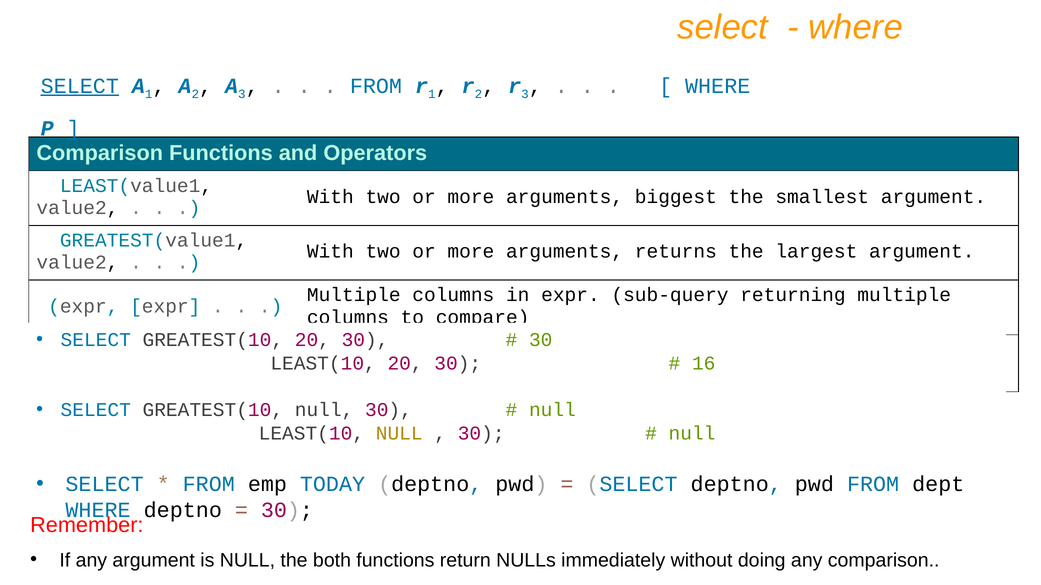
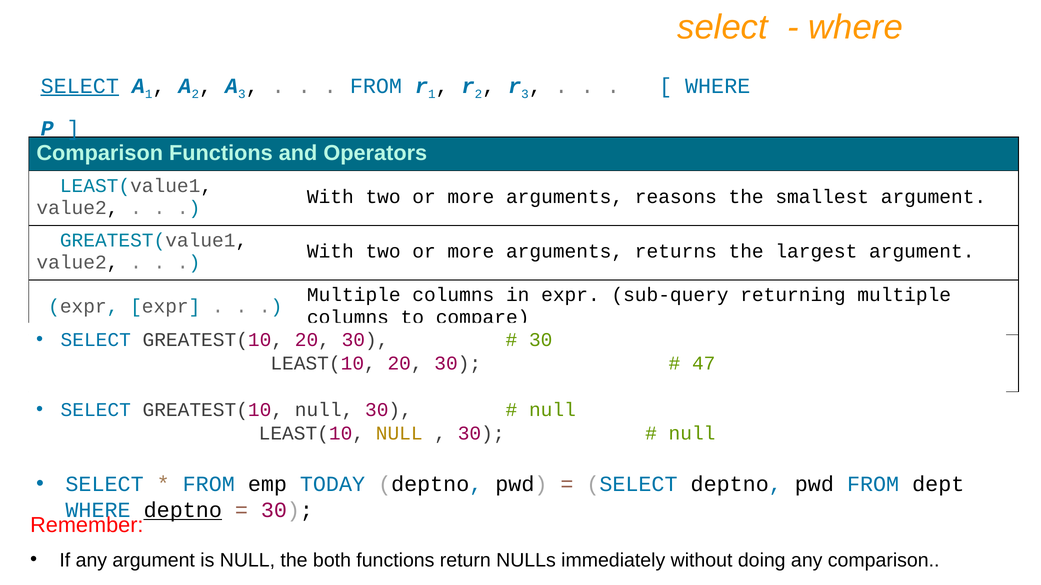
biggest: biggest -> reasons (676, 197)
16: 16 -> 47 (704, 363)
deptno underline: none -> present (183, 511)
